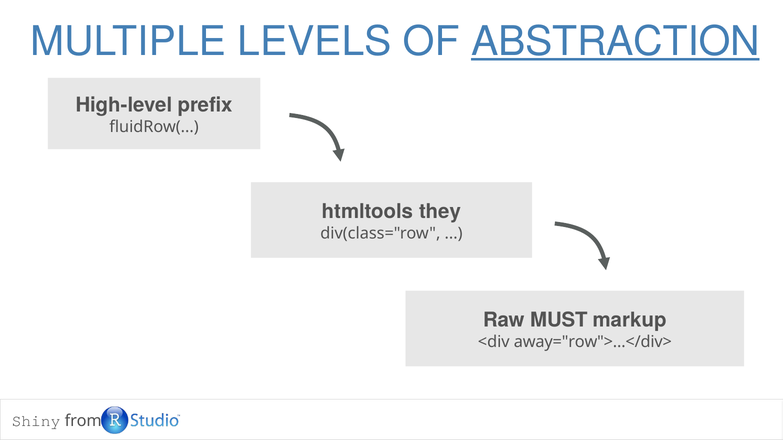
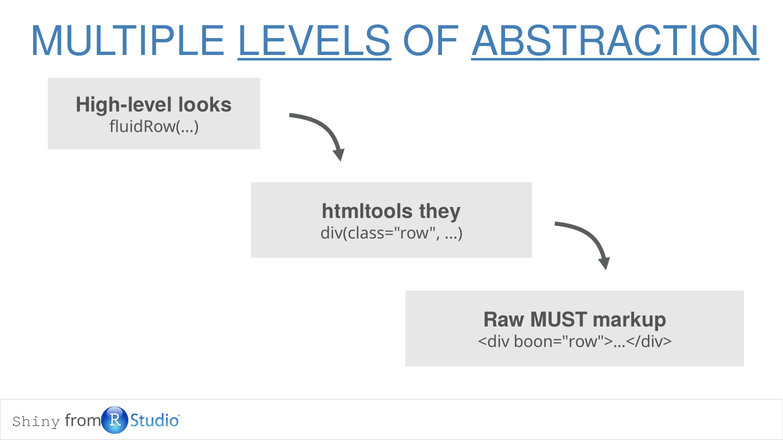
LEVELS underline: none -> present (315, 42)
prefix: prefix -> looks (205, 105)
away="row">...</div>: away="row">...</div> -> boon="row">...</div> (593, 342)
